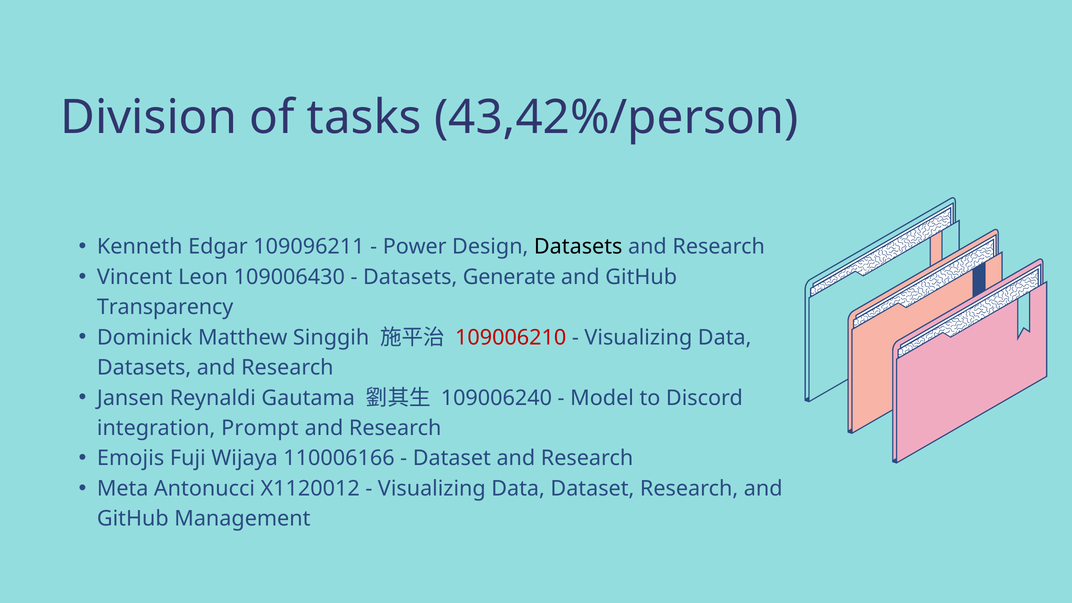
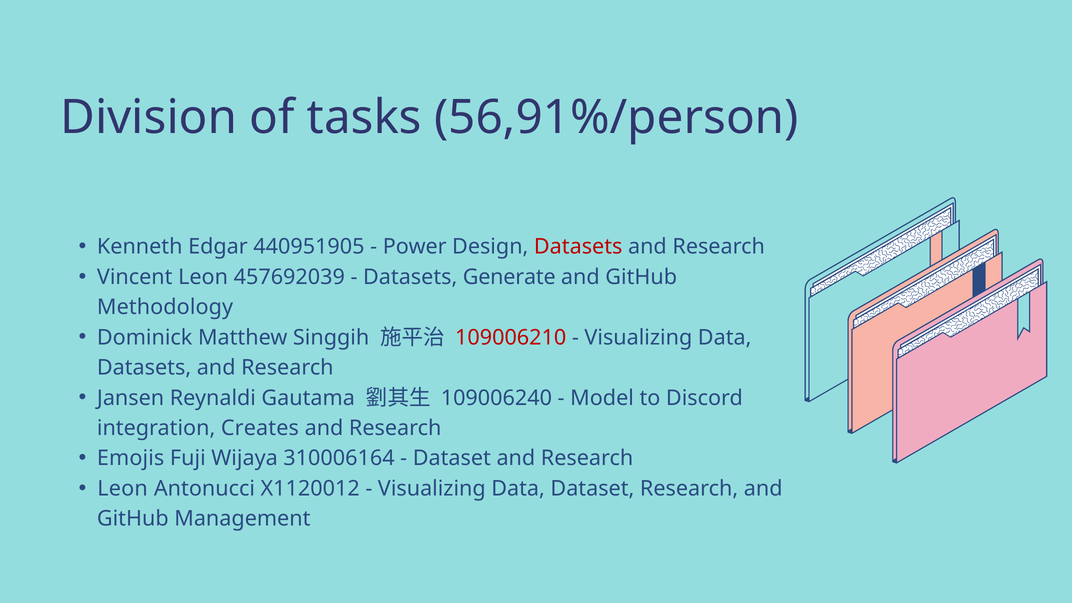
43,42%/person: 43,42%/person -> 56,91%/person (616, 118)
109096211: 109096211 -> 440951905 (309, 247)
Datasets colour: black -> red (578, 247)
109006430: 109006430 -> 457692039 (289, 277)
Transparency: Transparency -> Methodology (165, 307)
Prompt: Prompt -> Creates (260, 428)
110006166: 110006166 -> 310006164 (339, 458)
Meta: Meta -> Leon (123, 489)
